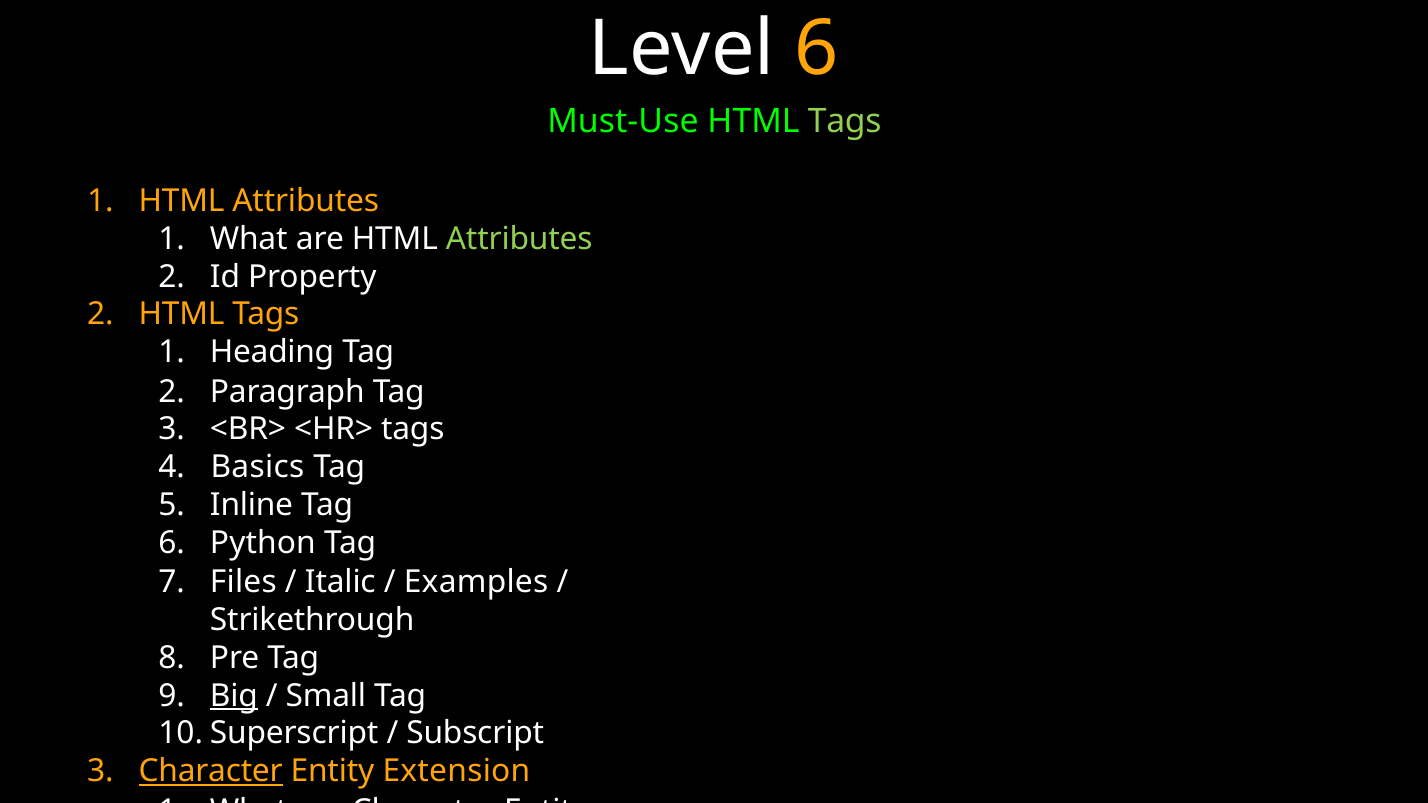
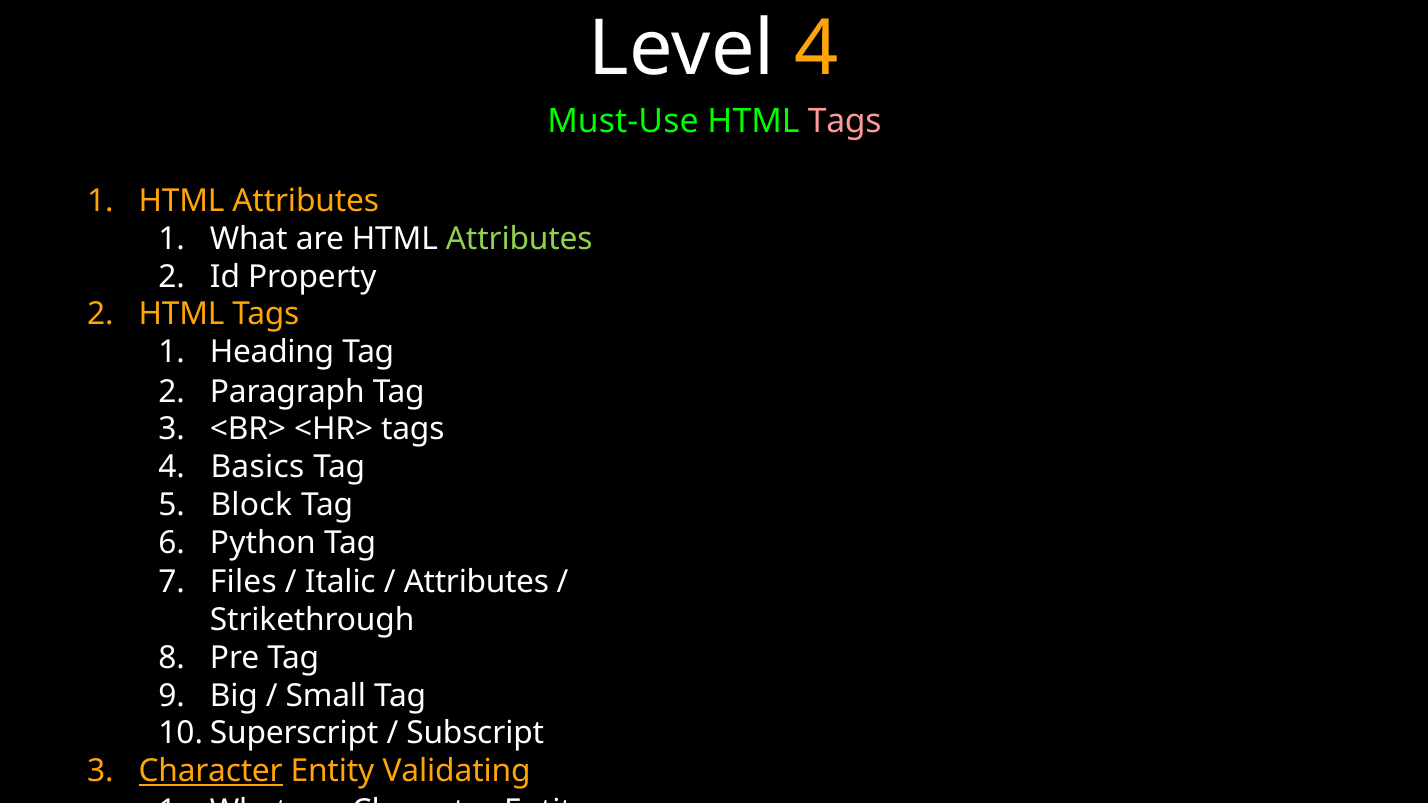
Level 6: 6 -> 4 (817, 49)
Tags colour: light green -> pink (845, 121)
Inline: Inline -> Block (251, 505)
Examples: Examples -> Attributes (476, 582)
Big underline: present -> none (234, 696)
Extension: Extension -> Validating (457, 772)
